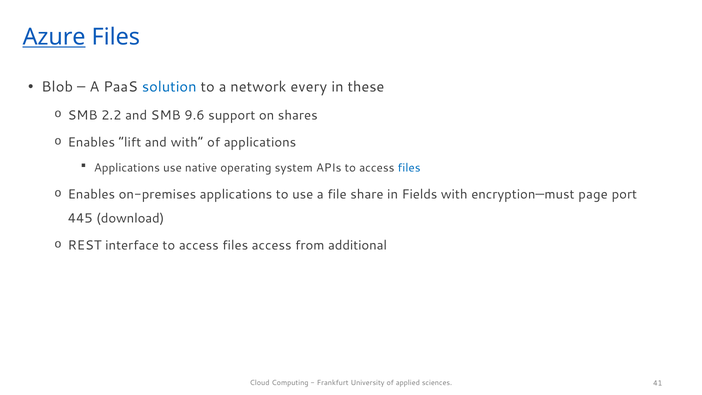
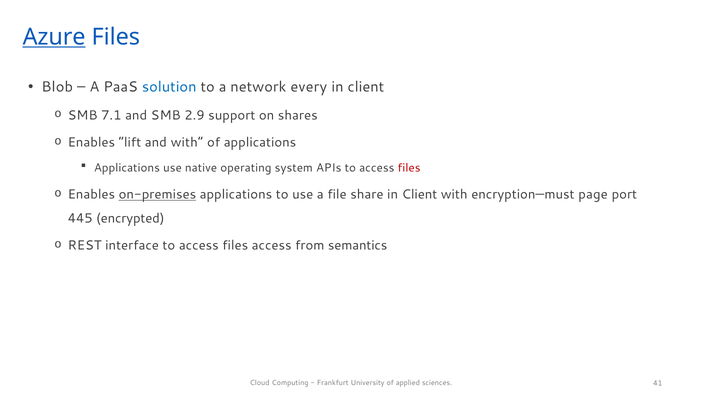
these: these -> client (366, 87)
2.2: 2.2 -> 7.1 (111, 115)
9.6: 9.6 -> 2.9 (195, 115)
files colour: blue -> red (409, 168)
on-premises underline: none -> present (157, 195)
share in Fields: Fields -> Client (419, 195)
download: download -> encrypted (130, 218)
additional: additional -> semantics (358, 246)
